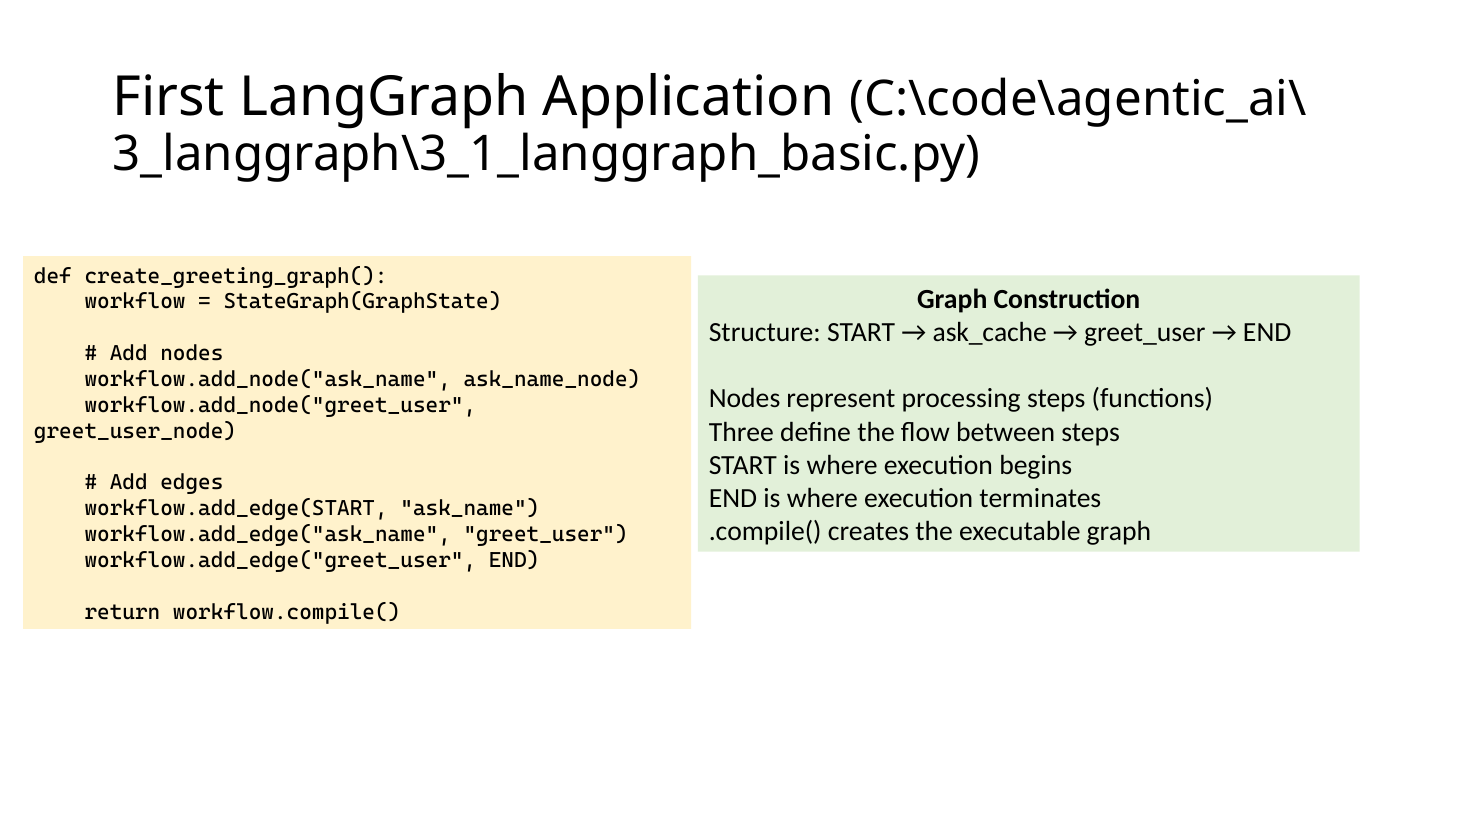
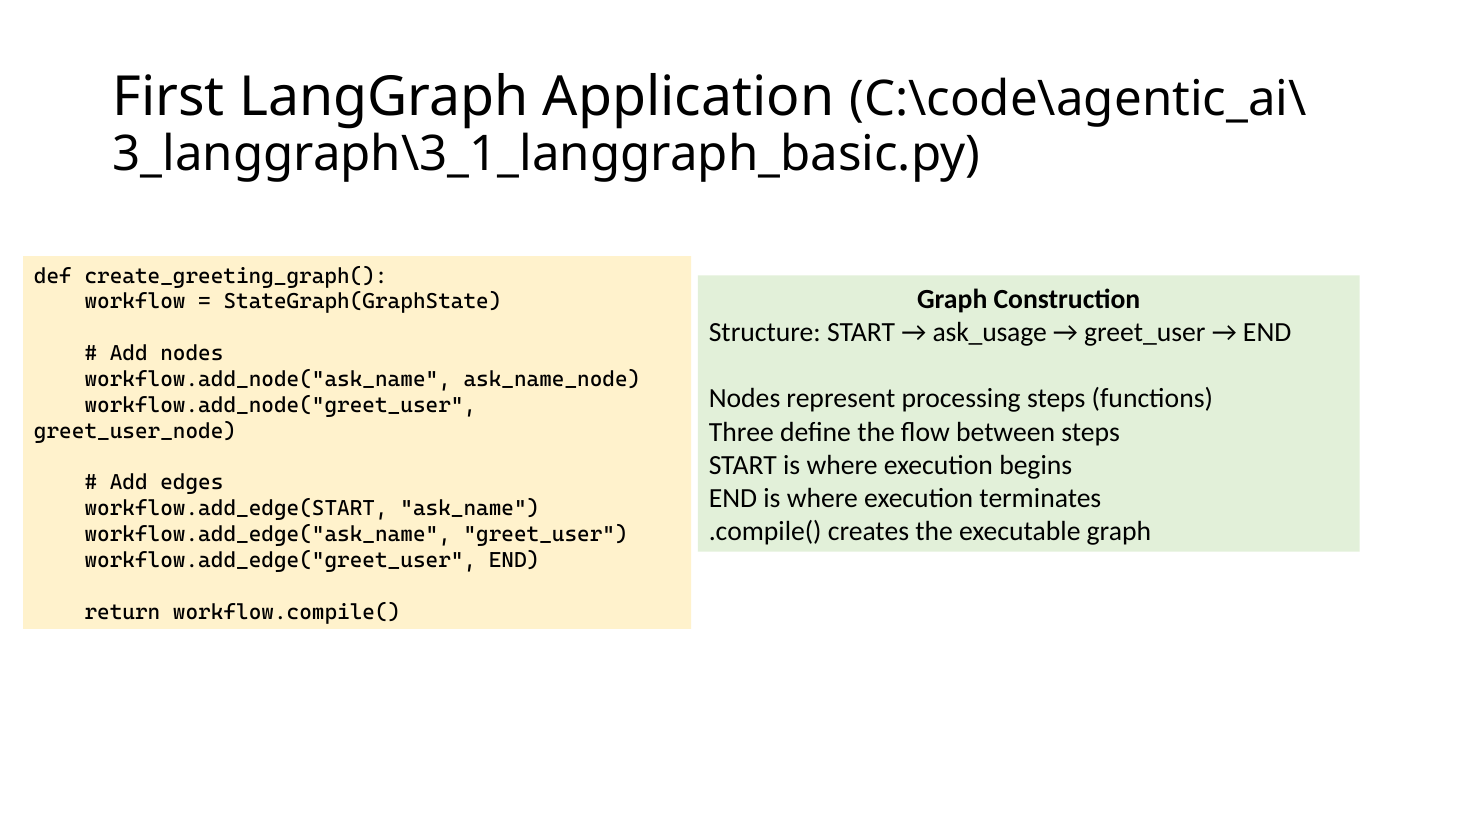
ask_cache: ask_cache -> ask_usage (990, 333)
